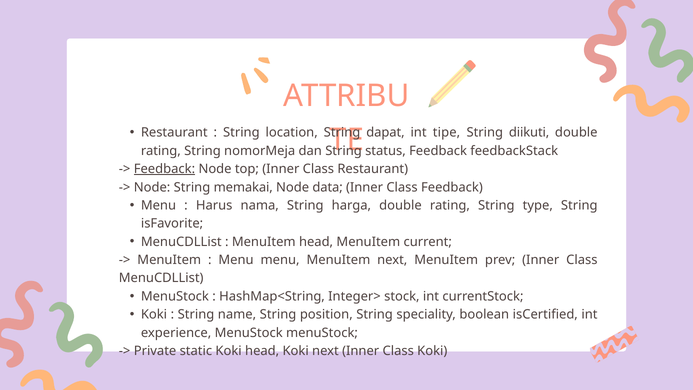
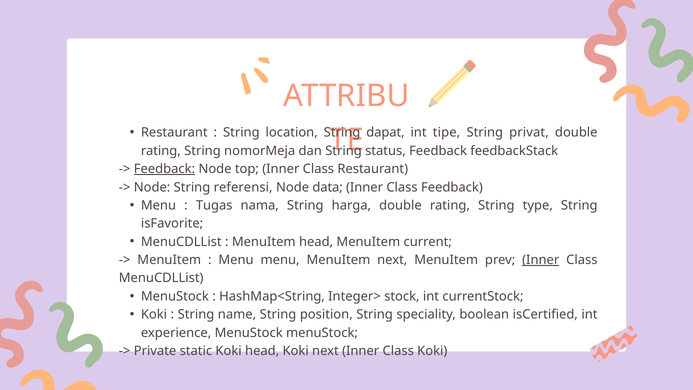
diikuti: diikuti -> privat (529, 133)
memakai: memakai -> referensi (243, 187)
Harus: Harus -> Tugas (214, 205)
Inner underline: none -> present (541, 260)
